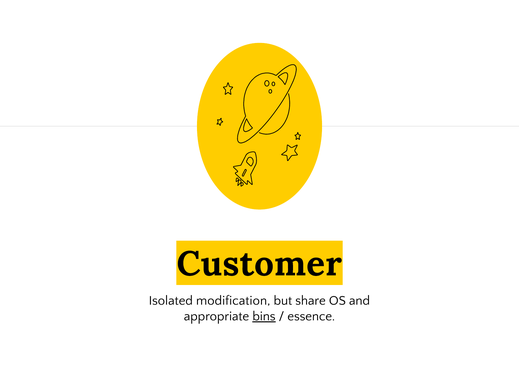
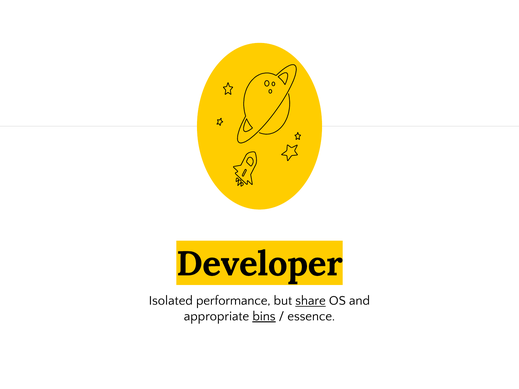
Customer: Customer -> Developer (260, 264)
modification: modification -> performance (233, 301)
share underline: none -> present (311, 301)
